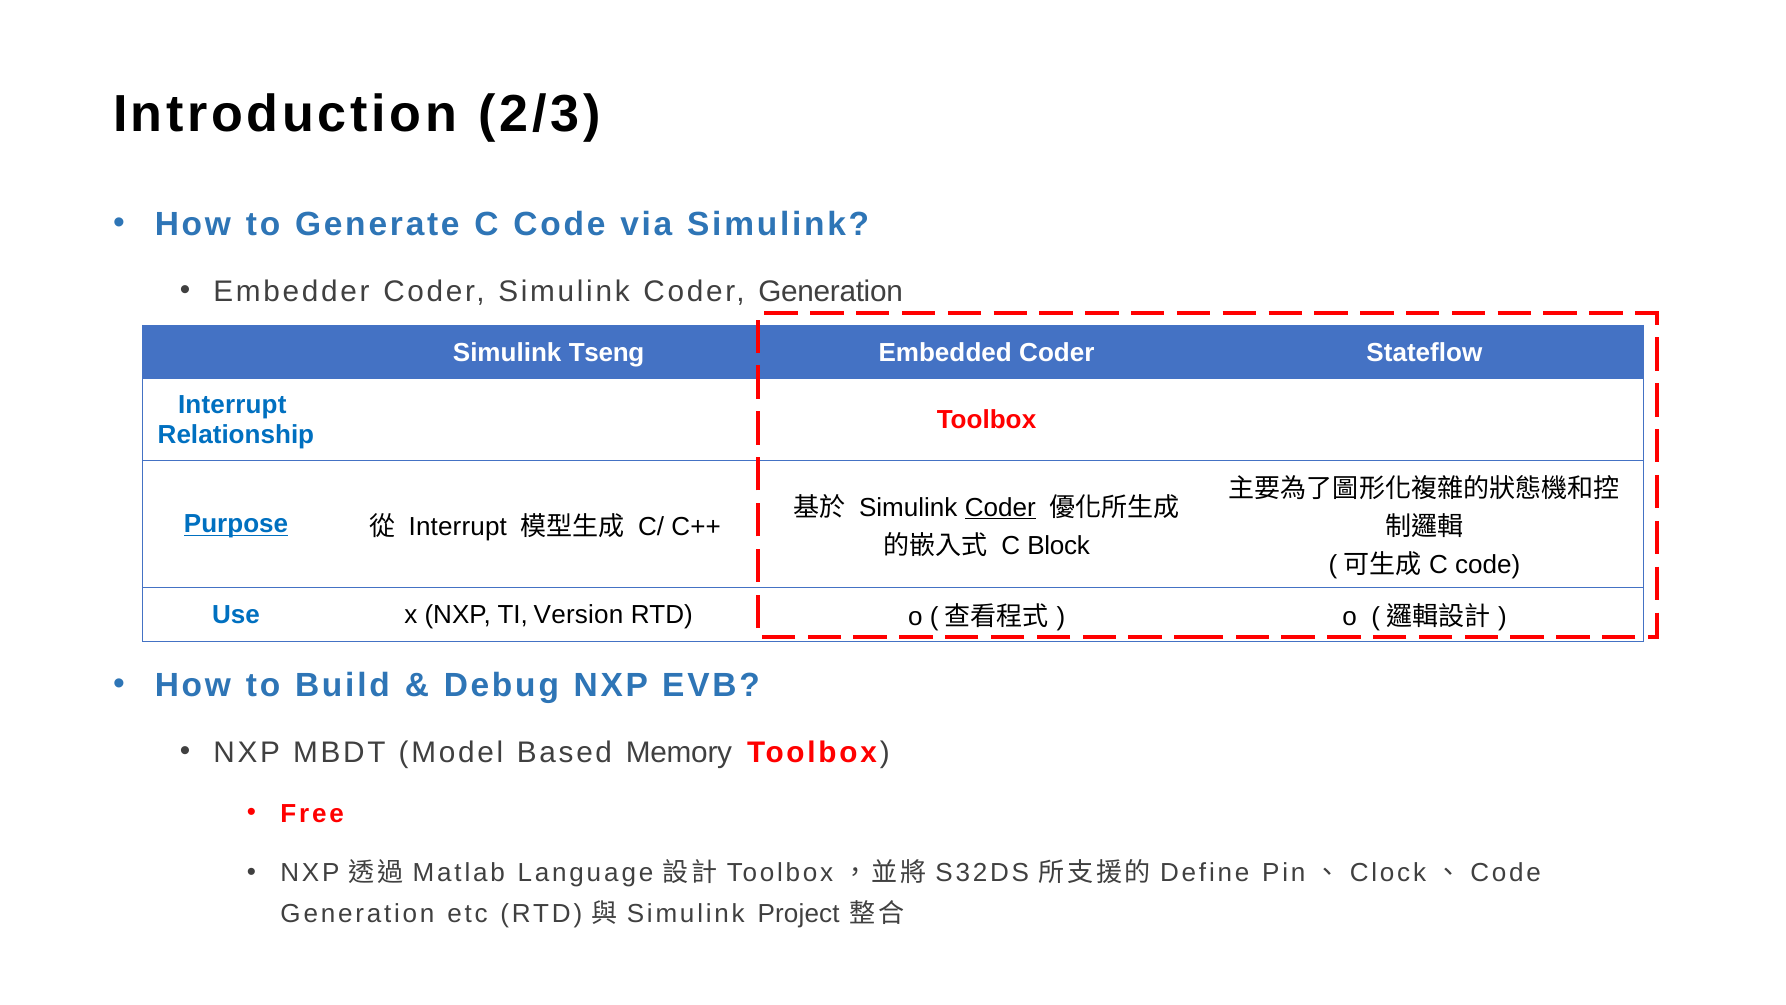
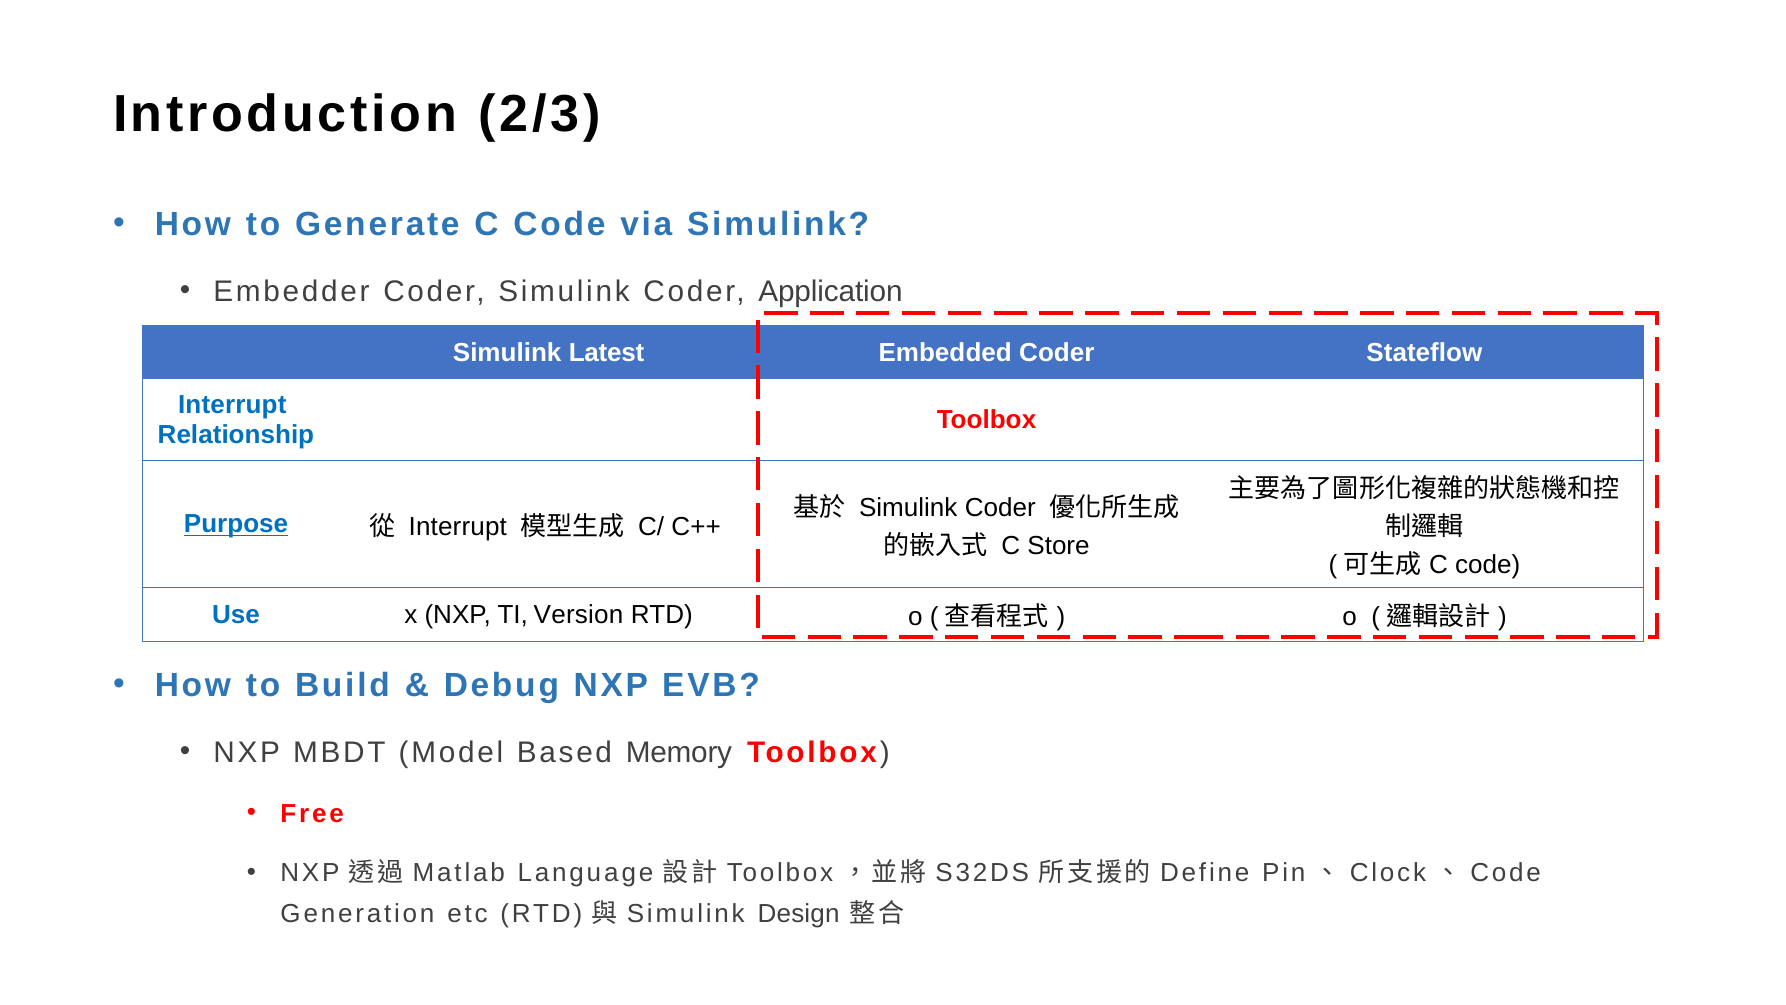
Coder Generation: Generation -> Application (831, 291)
Tseng: Tseng -> Latest (607, 352)
Coder underline: present -> none (1000, 507)
Block: Block -> Store (1059, 545)
Project: Project -> Design (799, 913)
